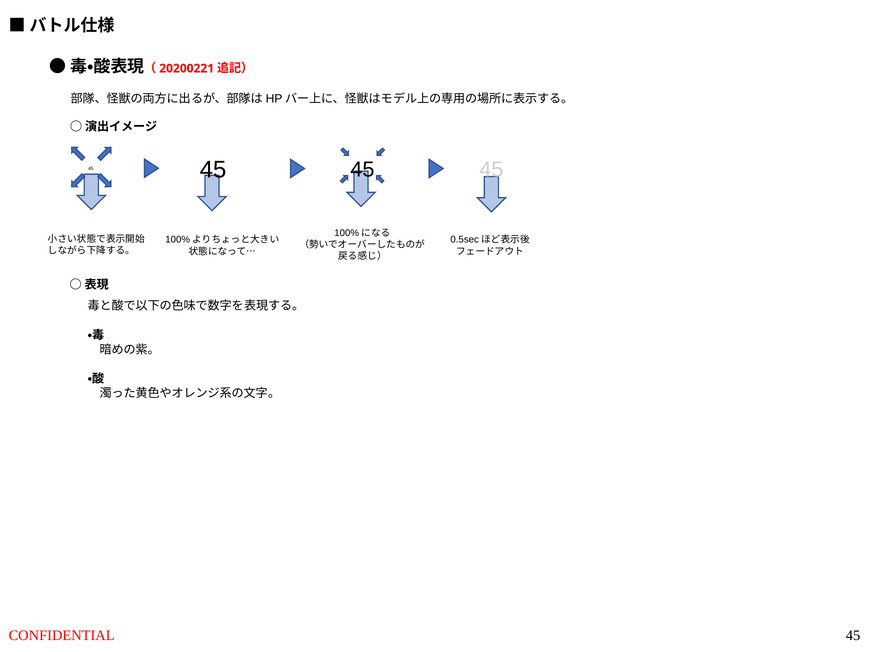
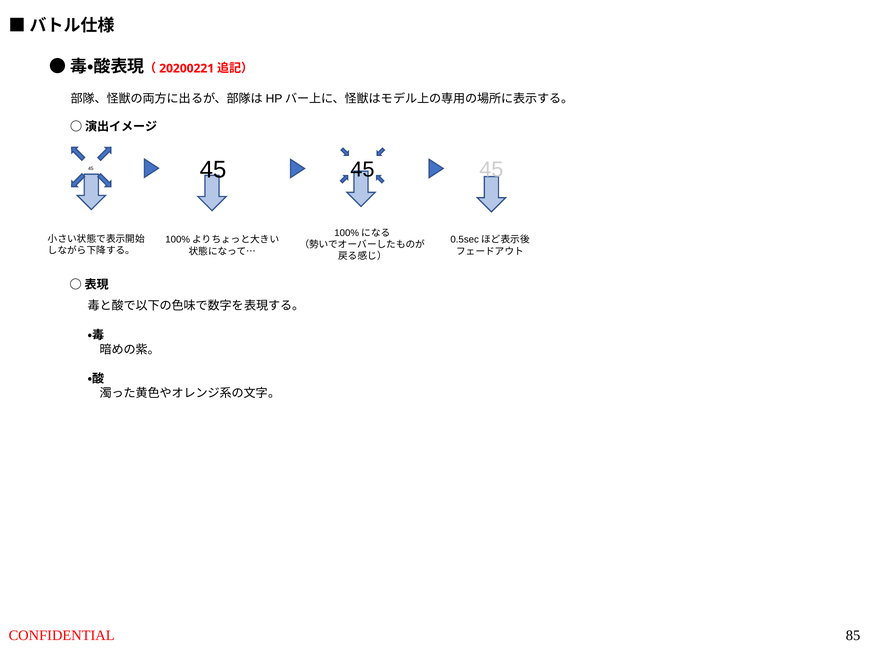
CONFIDENTIAL 45: 45 -> 85 (853, 635)
